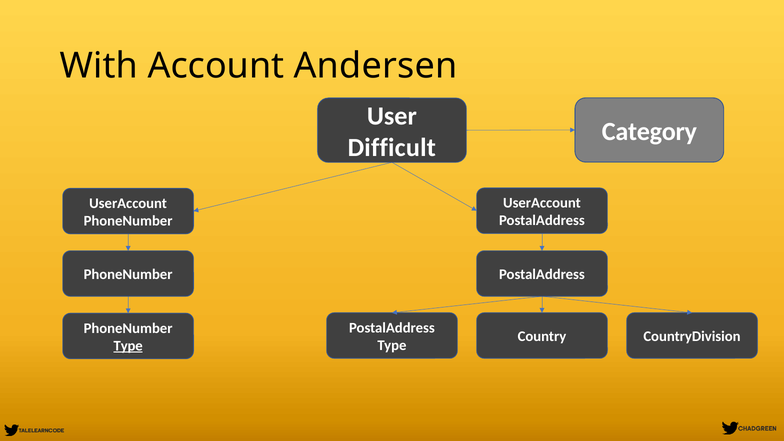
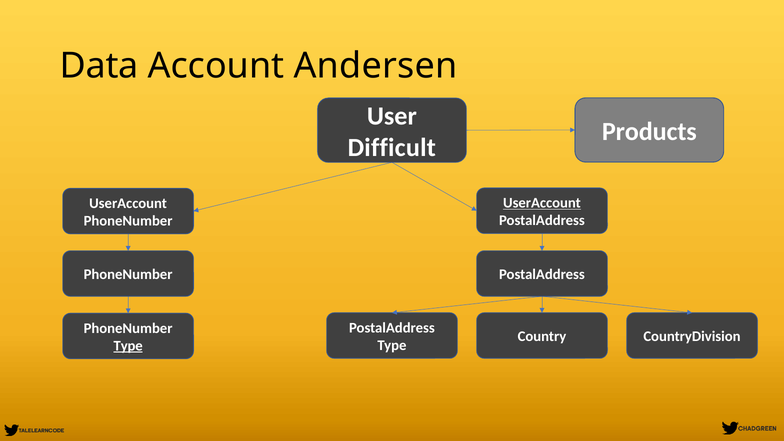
With: With -> Data (99, 66)
Category: Category -> Products (649, 132)
UserAccount underline: none -> present (542, 203)
